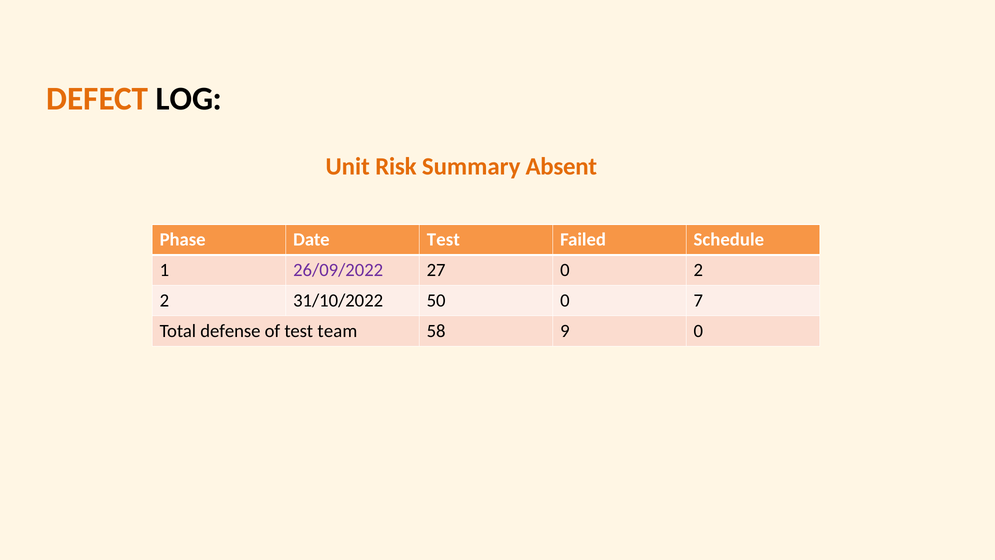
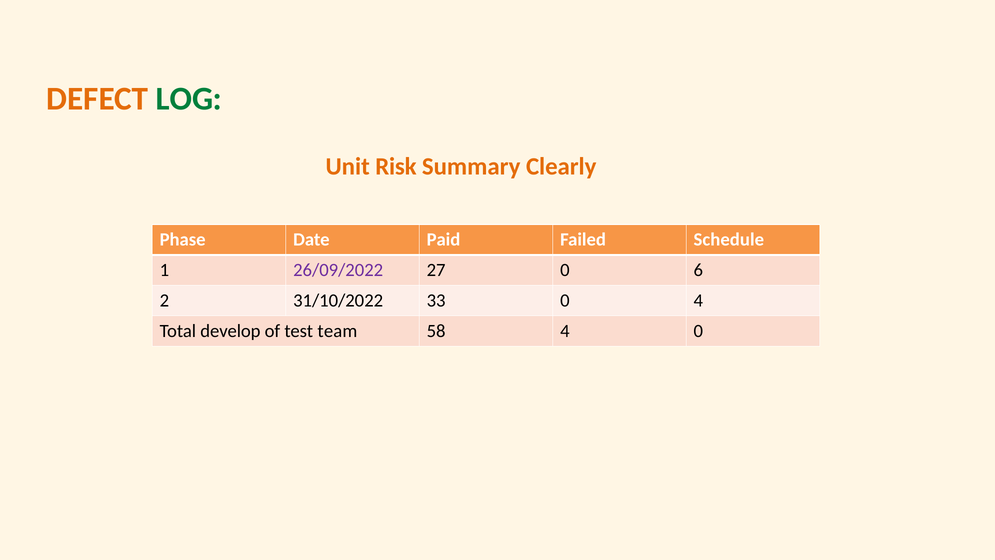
LOG colour: black -> green (189, 99)
Absent: Absent -> Clearly (561, 166)
Date Test: Test -> Paid (443, 240)
0 2: 2 -> 6 (698, 270)
50: 50 -> 33 (436, 301)
0 7: 7 -> 4 (698, 301)
defense: defense -> develop (230, 331)
58 9: 9 -> 4 (565, 331)
